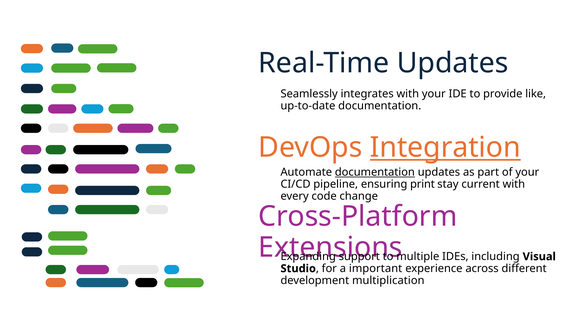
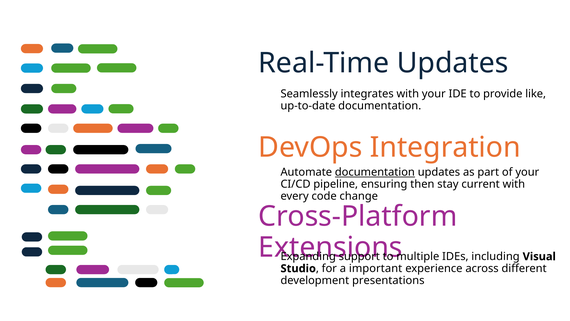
Integration underline: present -> none (445, 147)
print: print -> then (422, 184)
multiplication: multiplication -> presentations (388, 280)
